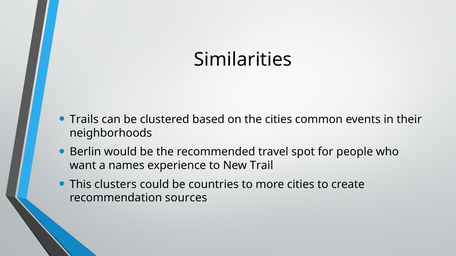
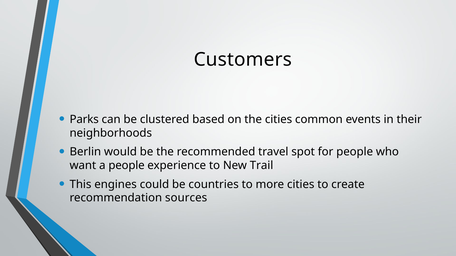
Similarities: Similarities -> Customers (243, 60)
Trails: Trails -> Parks (84, 120)
a names: names -> people (127, 166)
clusters: clusters -> engines (116, 185)
